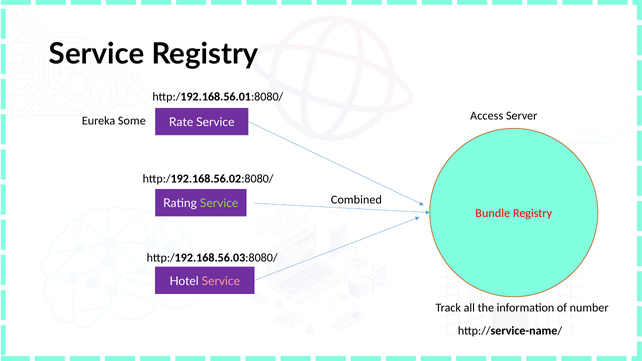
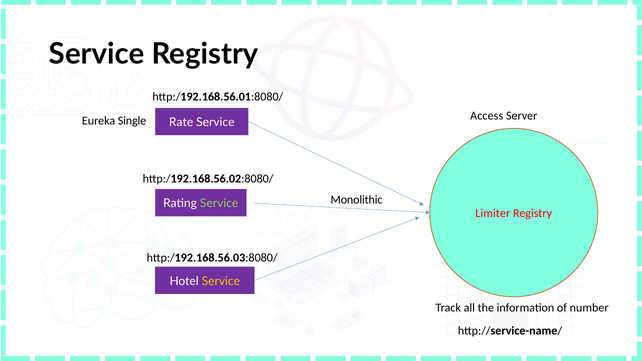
Some: Some -> Single (132, 121)
Combined: Combined -> Monolithic (357, 200)
Bundle: Bundle -> Limiter (493, 213)
Service colour: pink -> yellow (221, 281)
